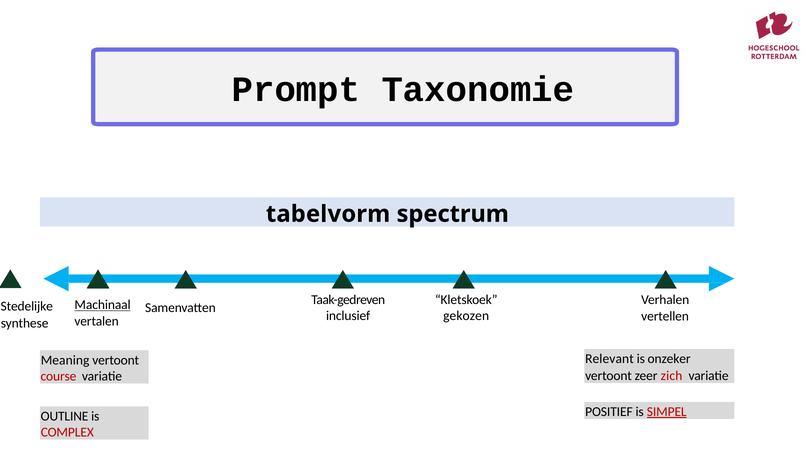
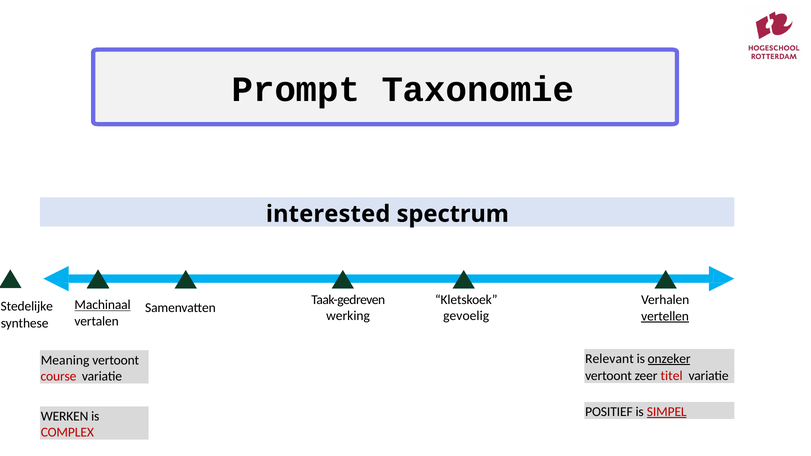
tabelvorm: tabelvorm -> interested (328, 214)
inclusief: inclusief -> werking (348, 316)
gekozen: gekozen -> gevoelig (466, 316)
vertellen underline: none -> present (665, 316)
onzeker underline: none -> present (669, 359)
zich: zich -> titel (672, 376)
OUTLINE: OUTLINE -> WERKEN (65, 416)
